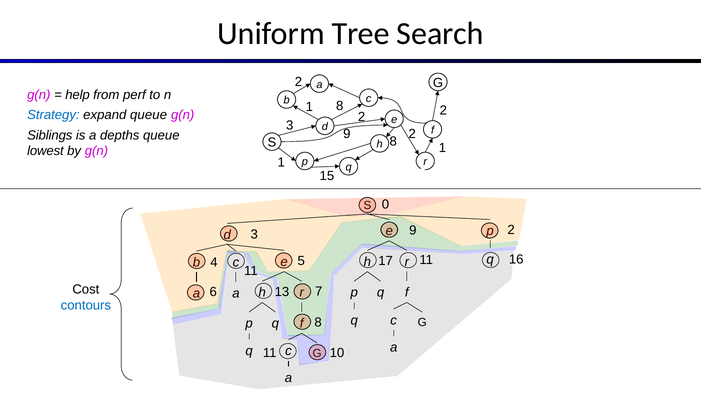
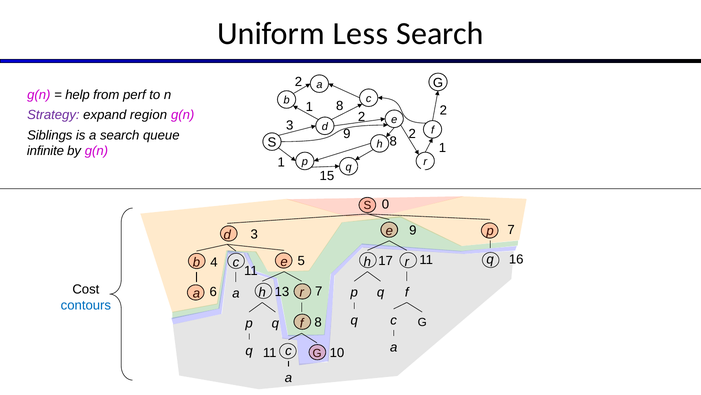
Tree: Tree -> Less (360, 34)
Strategy colour: blue -> purple (53, 115)
expand queue: queue -> region (149, 115)
a depths: depths -> search (120, 135)
lowest: lowest -> infinite (45, 151)
9 2: 2 -> 7 (511, 230)
